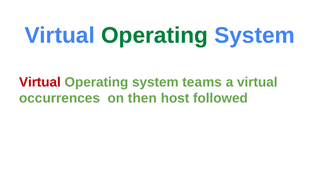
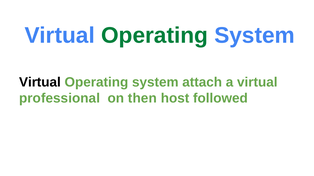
Virtual colour: red -> black (40, 82)
teams: teams -> attach (202, 82)
occurrences: occurrences -> professional (60, 99)
